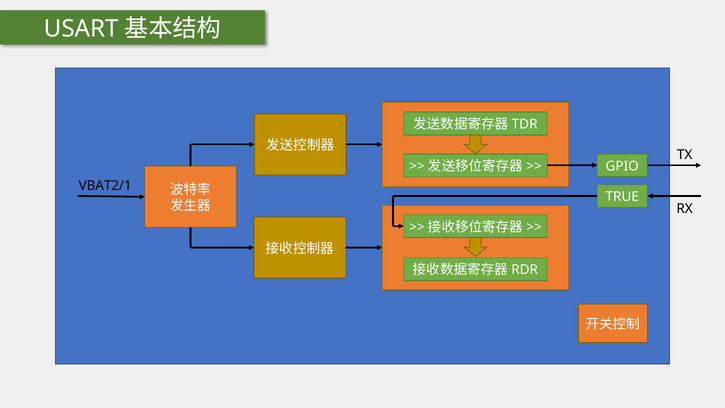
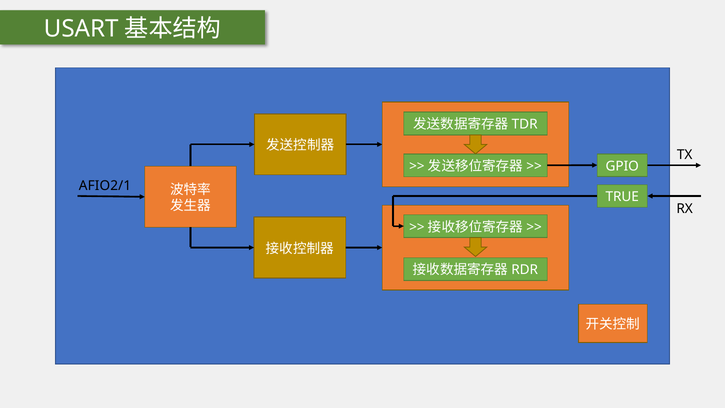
VBAT2/1: VBAT2/1 -> AFIO2/1 (105, 186)
